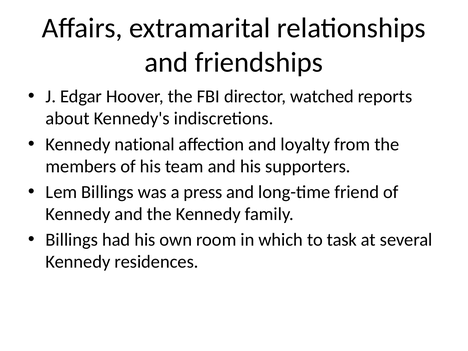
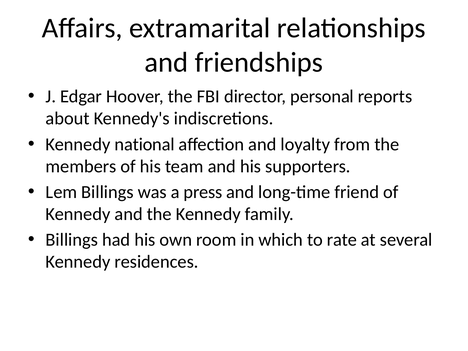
watched: watched -> personal (322, 97)
task: task -> rate (342, 240)
